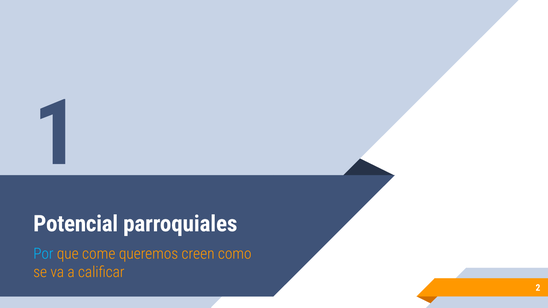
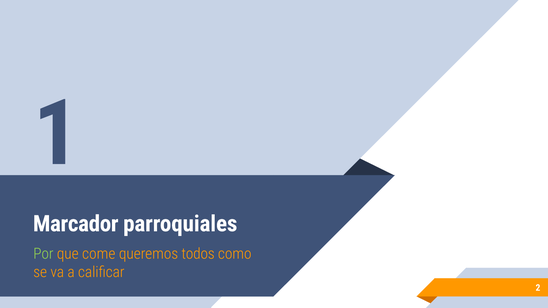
Potencial: Potencial -> Marcador (76, 224)
Por colour: light blue -> light green (43, 254)
creen: creen -> todos (198, 254)
